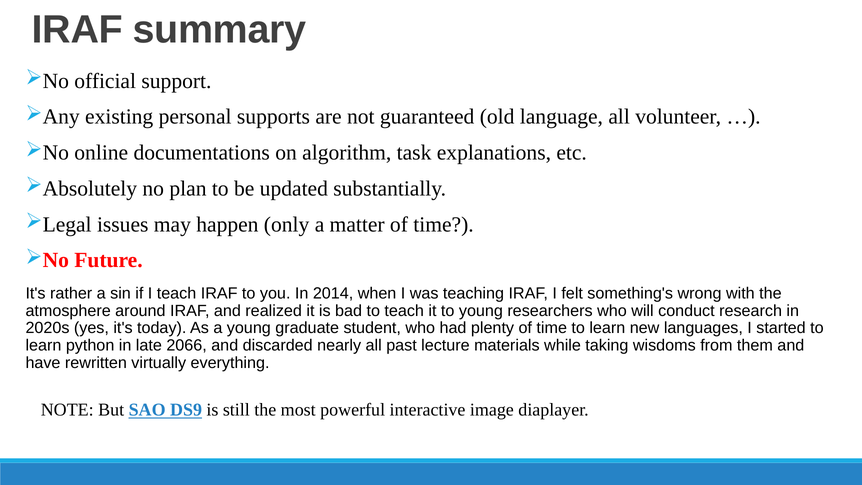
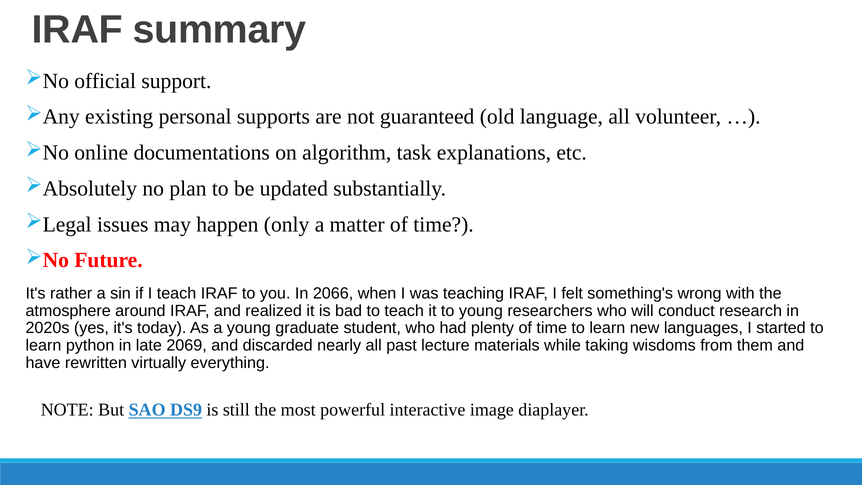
2014: 2014 -> 2066 (333, 293)
2066: 2066 -> 2069 (187, 346)
